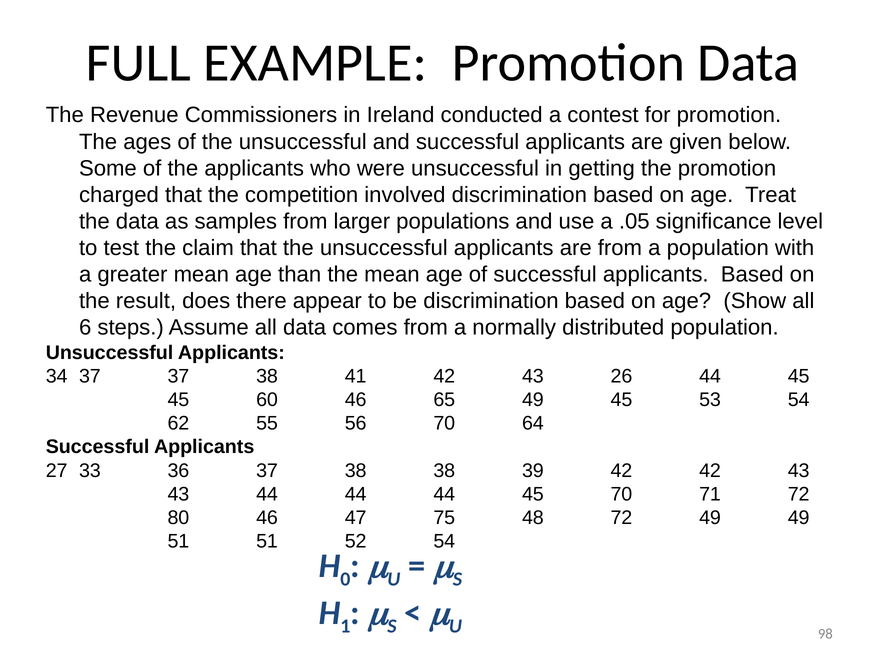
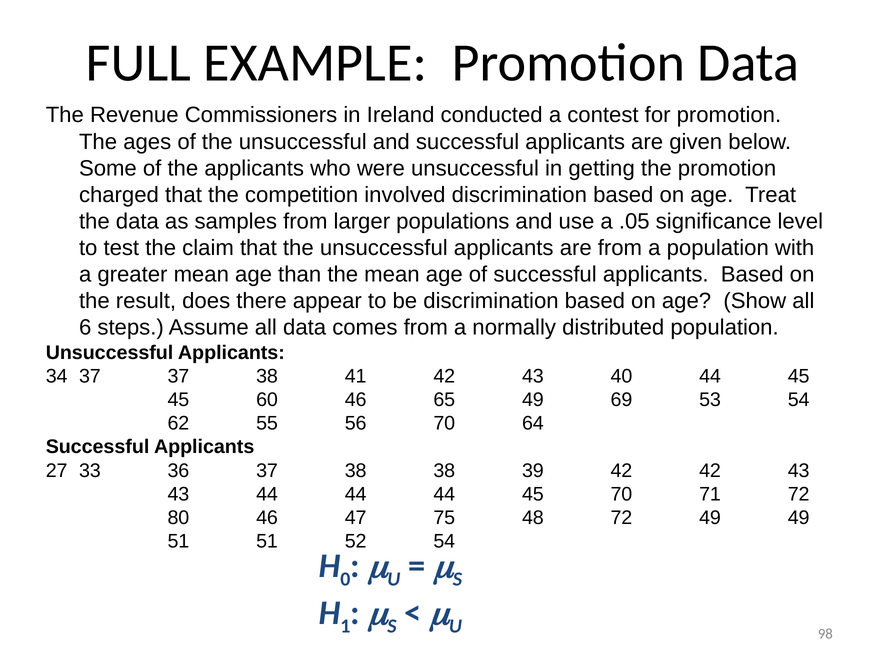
26: 26 -> 40 (622, 376)
49 45: 45 -> 69 (622, 400)
